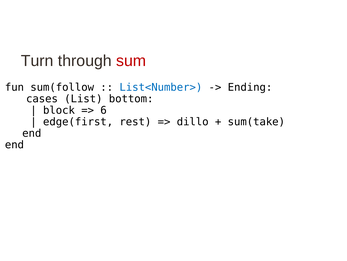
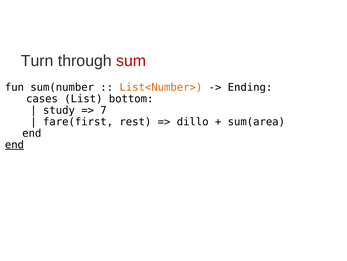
sum(follow: sum(follow -> sum(number (62, 87)
List<Number> colour: blue -> orange (161, 87)
block: block -> study (59, 110)
6: 6 -> 7 (104, 110)
edge(first: edge(first -> fare(first (78, 122)
sum(take: sum(take -> sum(area (256, 122)
end underline: none -> present (14, 144)
